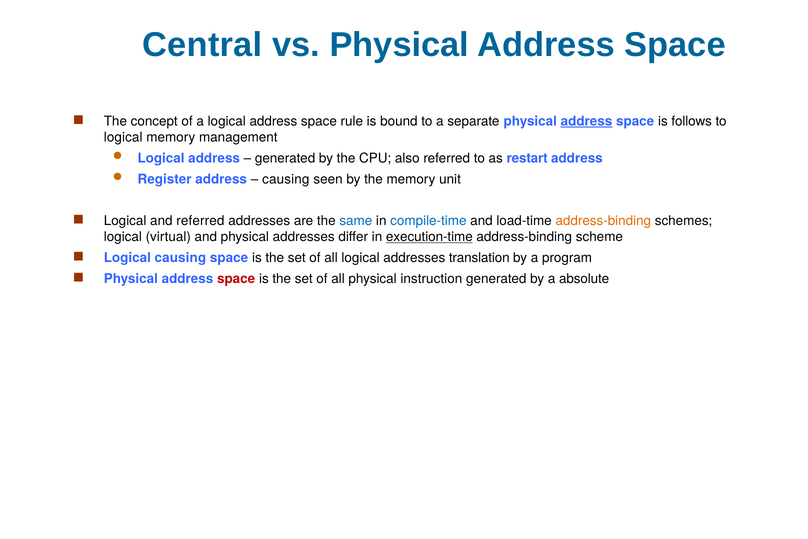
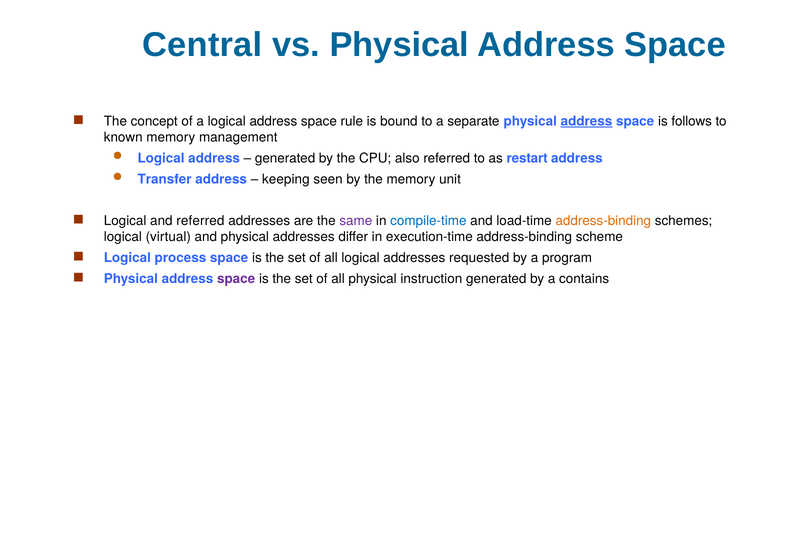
logical: logical -> known (123, 137)
Register: Register -> Transfer (165, 179)
causing: causing -> keeping (286, 179)
same colour: blue -> purple (356, 221)
execution-time underline: present -> none (429, 237)
Logical causing: causing -> process (180, 258)
translation: translation -> requested (479, 258)
space colour: red -> purple (236, 279)
absolute: absolute -> contains (584, 279)
